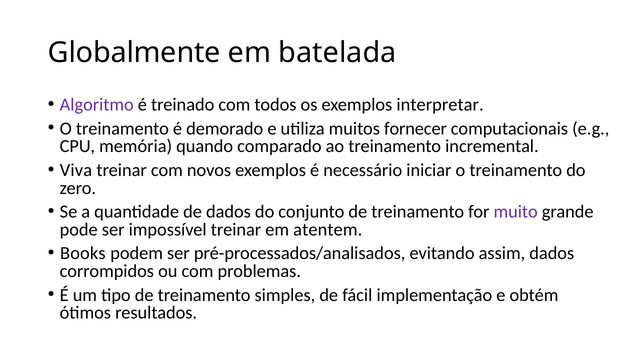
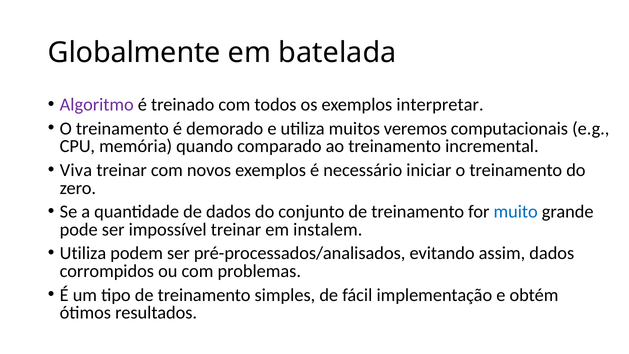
fornecer: fornecer -> veremos (416, 129)
muito colour: purple -> blue (516, 212)
atentem: atentem -> instalem (328, 230)
Books: Books -> Utiliza (83, 253)
